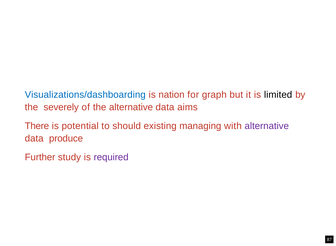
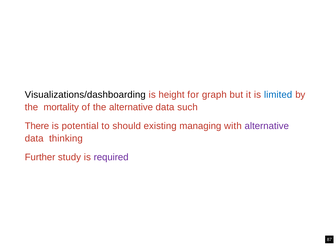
Visualizations/dashboarding colour: blue -> black (85, 94)
nation: nation -> height (172, 94)
limited colour: black -> blue (278, 94)
severely: severely -> mortality (61, 107)
aims: aims -> such (187, 107)
produce: produce -> thinking (66, 138)
